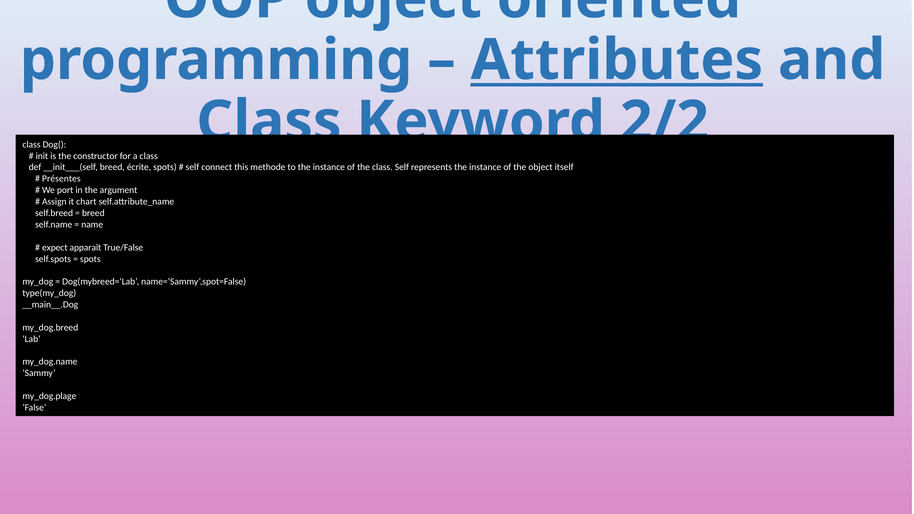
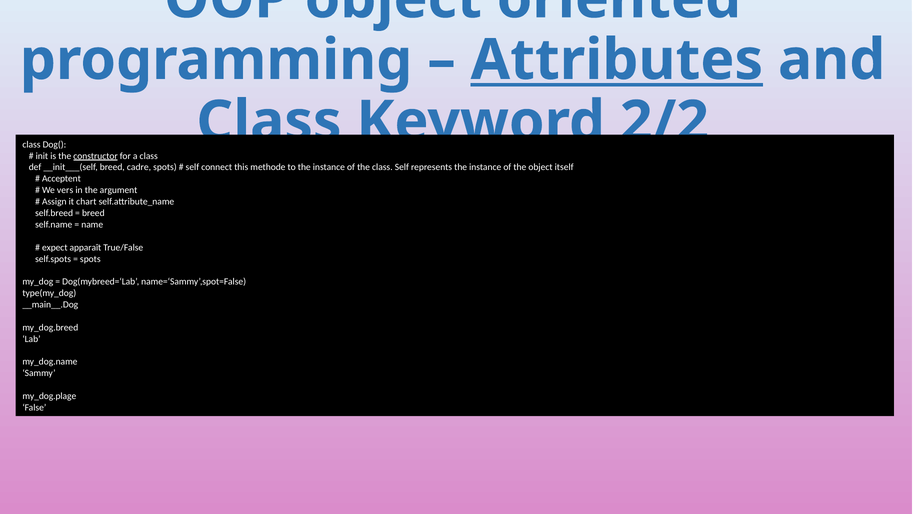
constructor underline: none -> present (96, 156)
écrite: écrite -> cadre (139, 167)
Présentes: Présentes -> Acceptent (61, 179)
port: port -> vers (65, 190)
